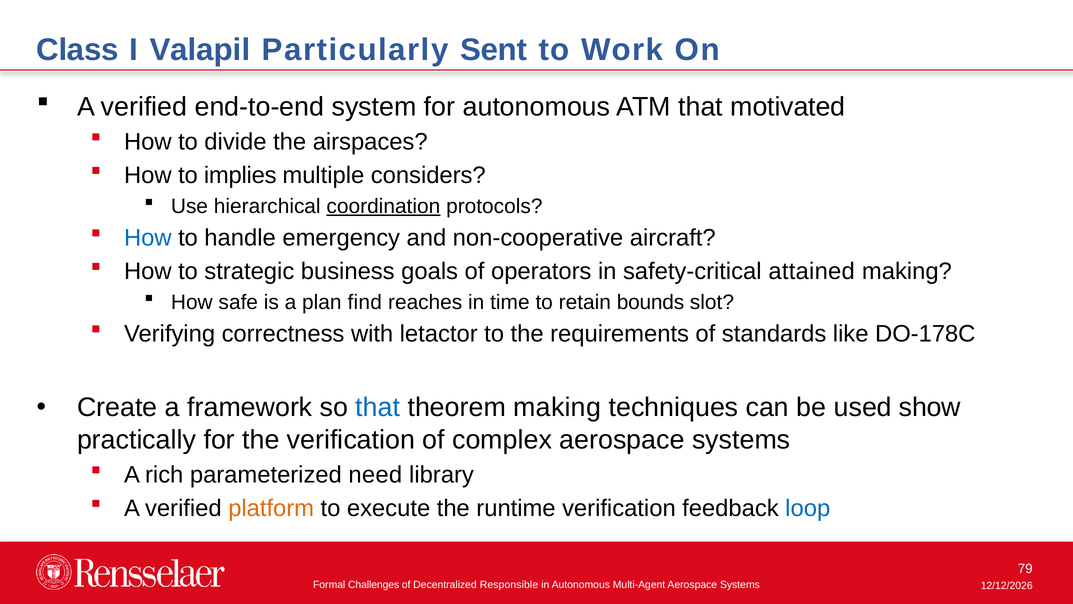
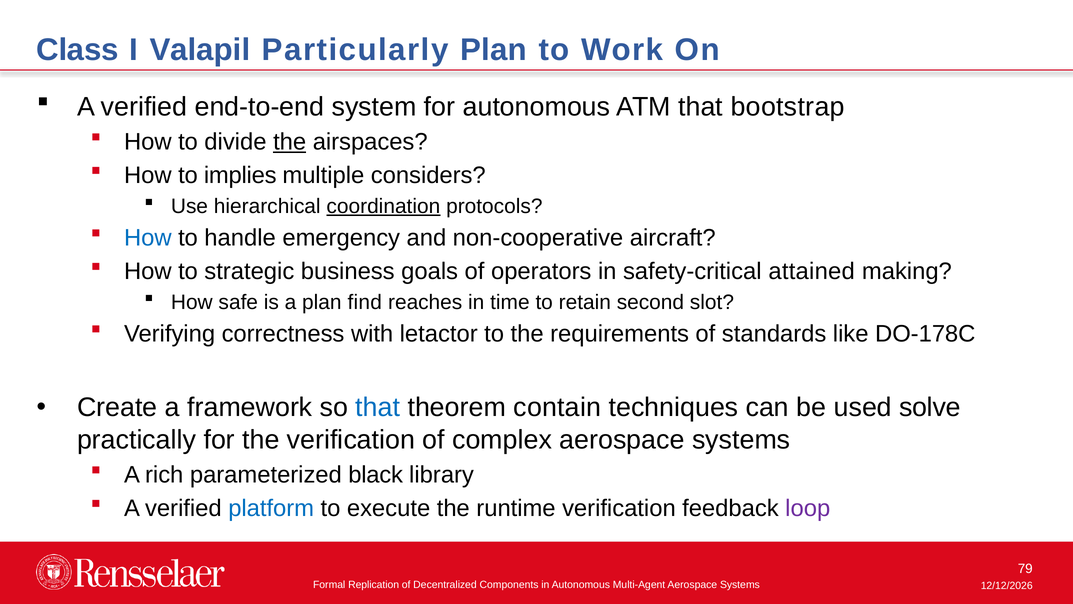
Particularly Sent: Sent -> Plan (493, 50)
motivated: motivated -> bootstrap (788, 107)
the underline: none -> present (290, 142)
bounds: bounds -> second (650, 302)
theorem making: making -> contain (557, 407)
show: show -> solve (930, 407)
need: need -> black (376, 474)
platform colour: orange -> blue (271, 508)
loop colour: blue -> purple (808, 508)
Challenges: Challenges -> Replication (374, 584)
Responsible: Responsible -> Components (509, 584)
